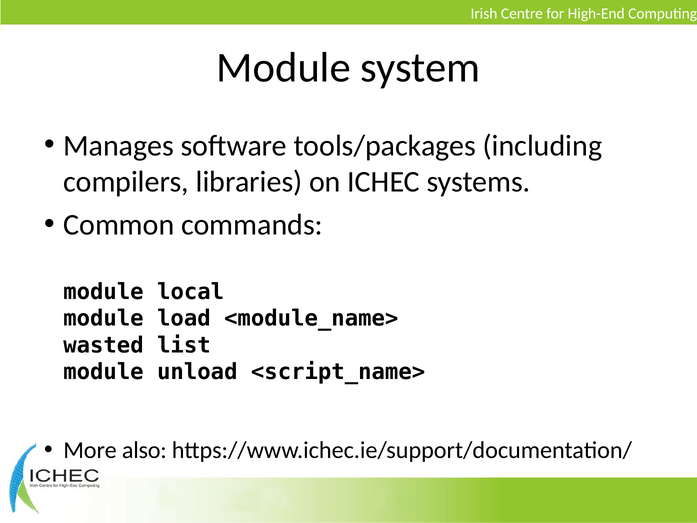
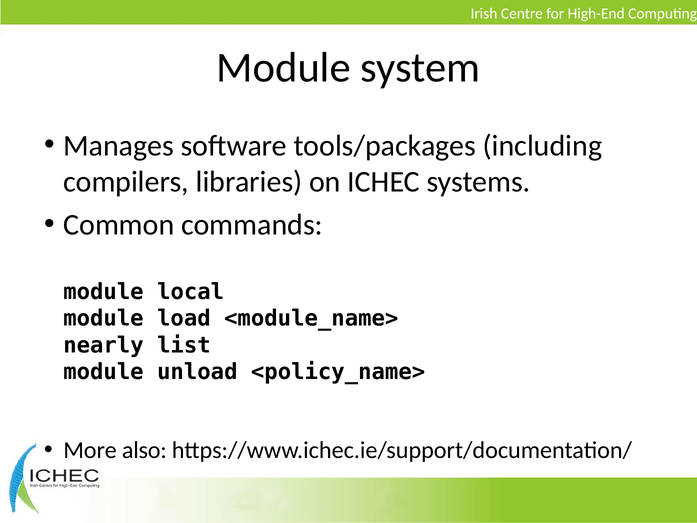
wasted: wasted -> nearly (103, 345)
<script_name>: <script_name> -> <policy_name> (338, 372)
